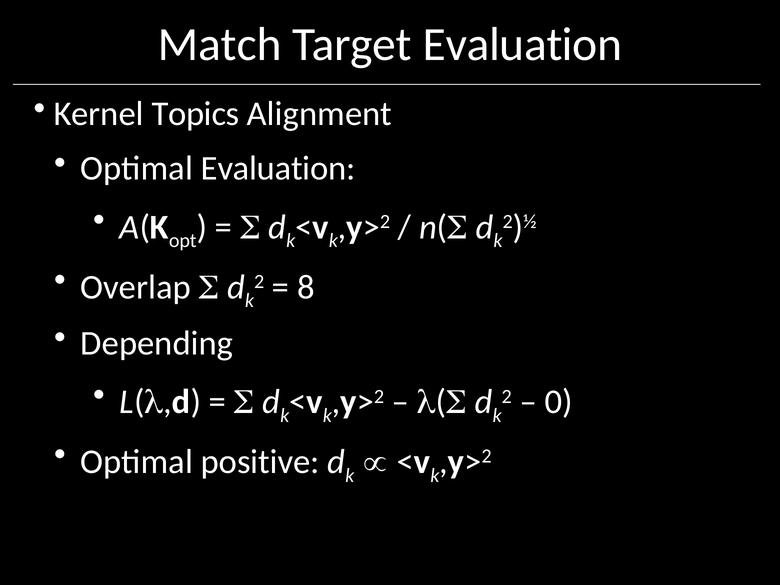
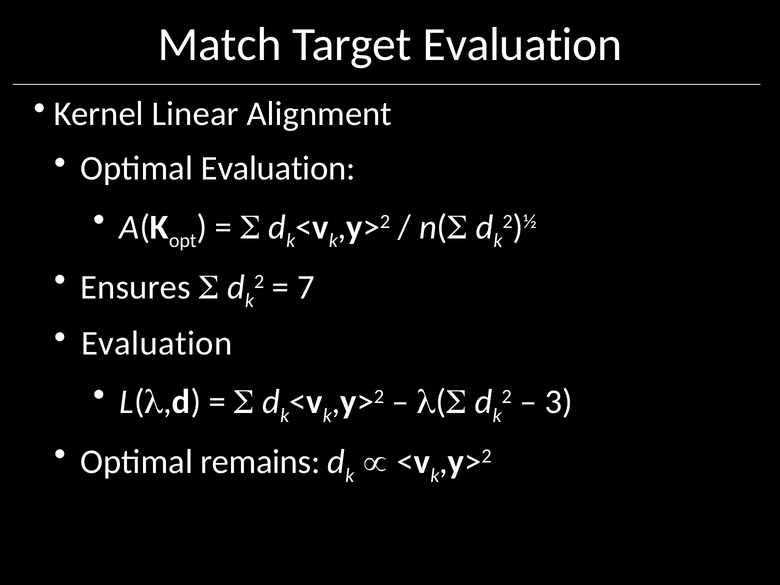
Topics: Topics -> Linear (195, 114)
Overlap: Overlap -> Ensures (136, 287)
8: 8 -> 7 (306, 287)
Depending: Depending -> Evaluation (157, 343)
0: 0 -> 3 (559, 402)
positive: positive -> remains (260, 462)
